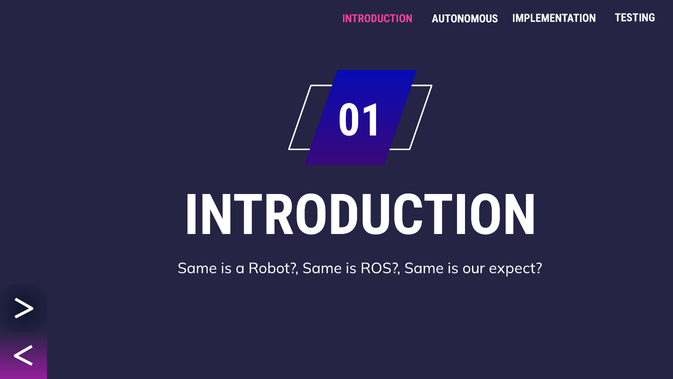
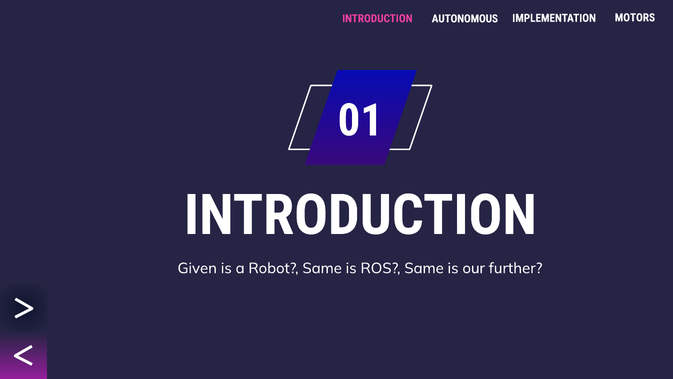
TESTING: TESTING -> MOTORS (635, 18)
Same: Same -> Given (197, 268)
expect: expect -> further (516, 268)
